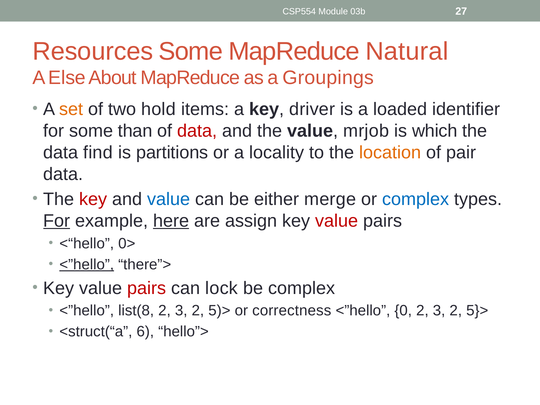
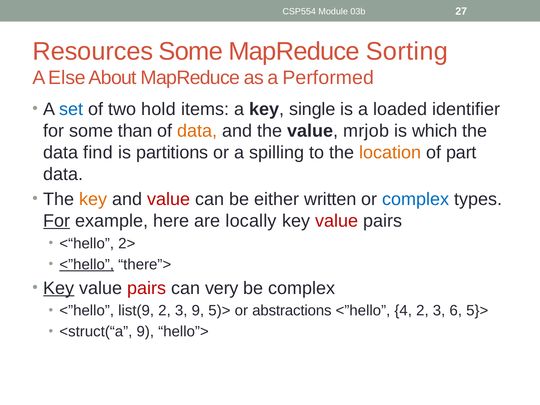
Natural: Natural -> Sorting (407, 51)
Groupings: Groupings -> Performed (328, 78)
set colour: orange -> blue (71, 109)
driver: driver -> single (312, 109)
data colour: red -> orange (197, 131)
locality: locality -> spilling (277, 152)
pair: pair -> part (461, 152)
key colour: red -> orange (93, 199)
value colour: blue -> red (169, 199)
merge: merge -> written (330, 199)
here underline: present -> none (171, 221)
assign: assign -> locally (251, 221)
0>: 0> -> 2> (127, 243)
Key underline: none -> present (59, 288)
lock: lock -> very (222, 288)
list(8: list(8 -> list(9 (136, 311)
2: 2 -> 9 (198, 311)
correctness: correctness -> abstractions (292, 311)
0: 0 -> 4 (403, 311)
2: 2 -> 6 (456, 311)
<struct(“a 6: 6 -> 9 (145, 332)
